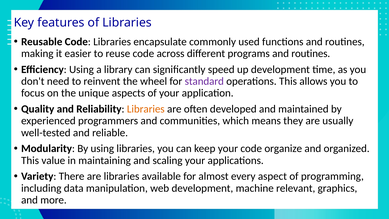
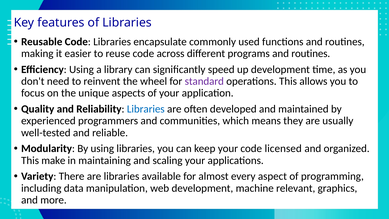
Libraries colour: orange -> blue (146, 109)
organize: organize -> licensed (283, 148)
value: value -> make (53, 160)
